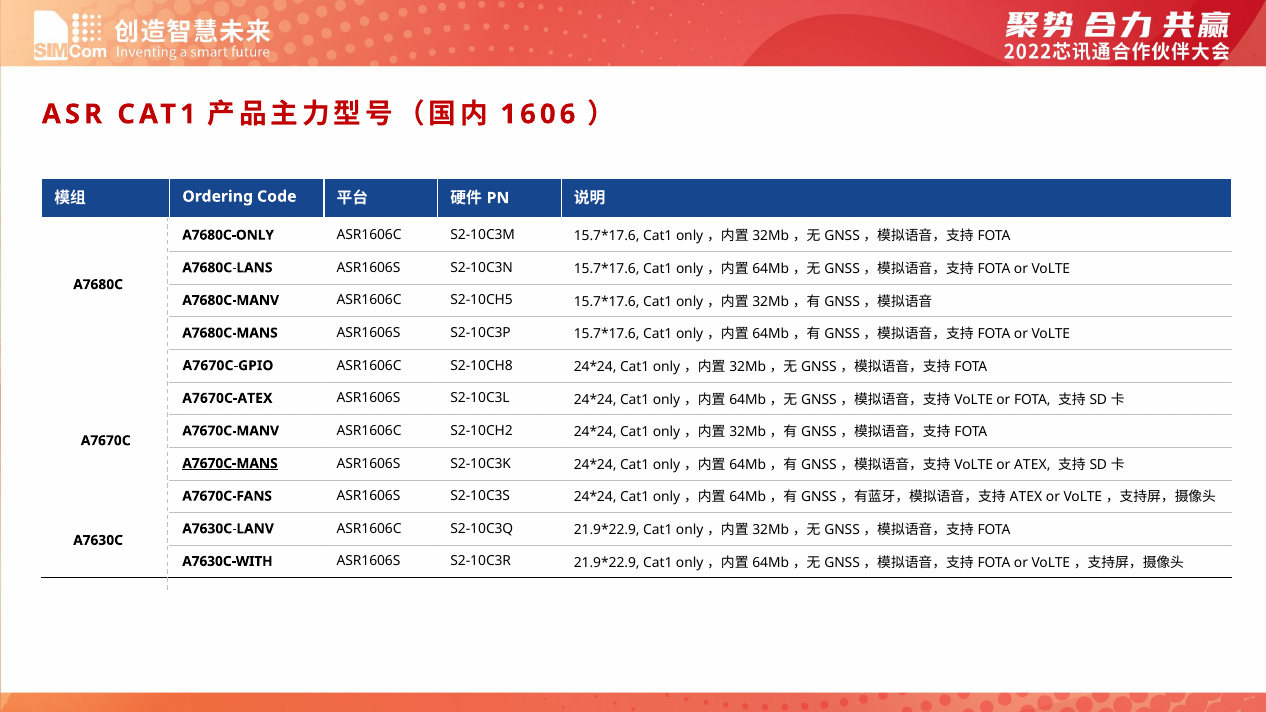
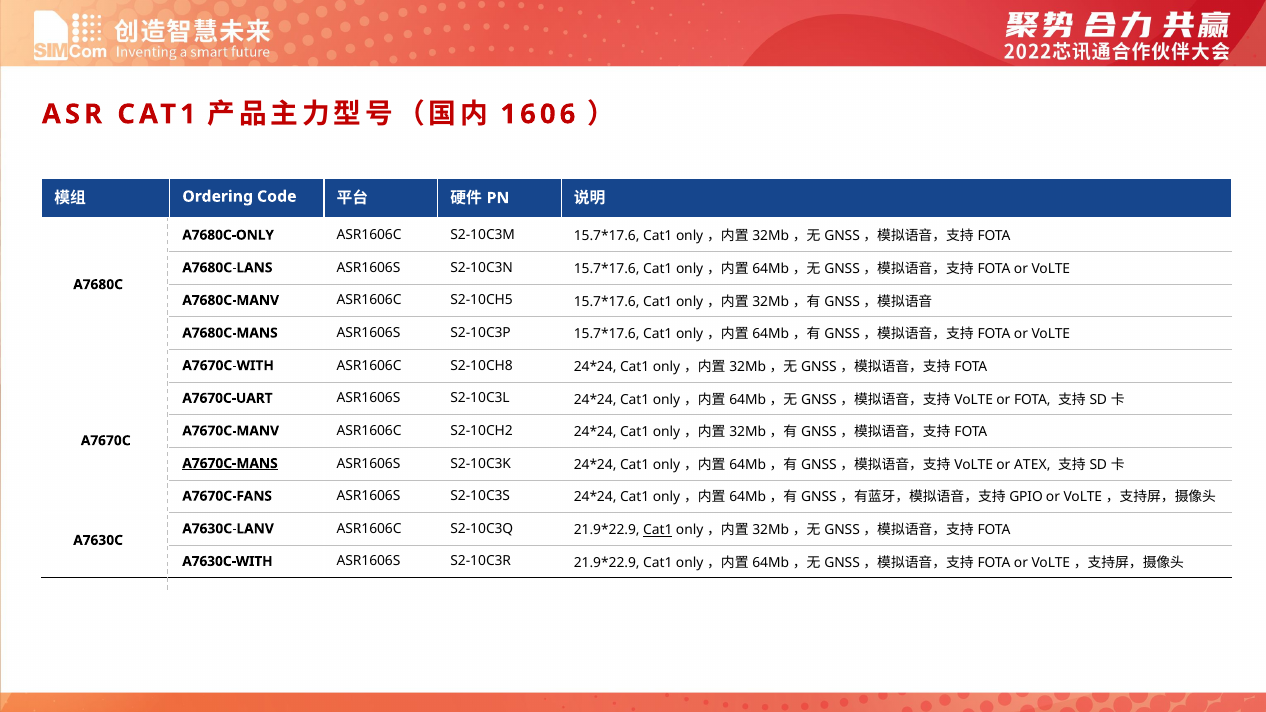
A7670C-GPIO: A7670C-GPIO -> A7670C-WITH (228, 366)
A7670C-ATEX: A7670C-ATEX -> A7670C-UART (227, 398)
ATEX: ATEX -> GPIO (1026, 497)
Cat1 underline: none -> present (658, 530)
